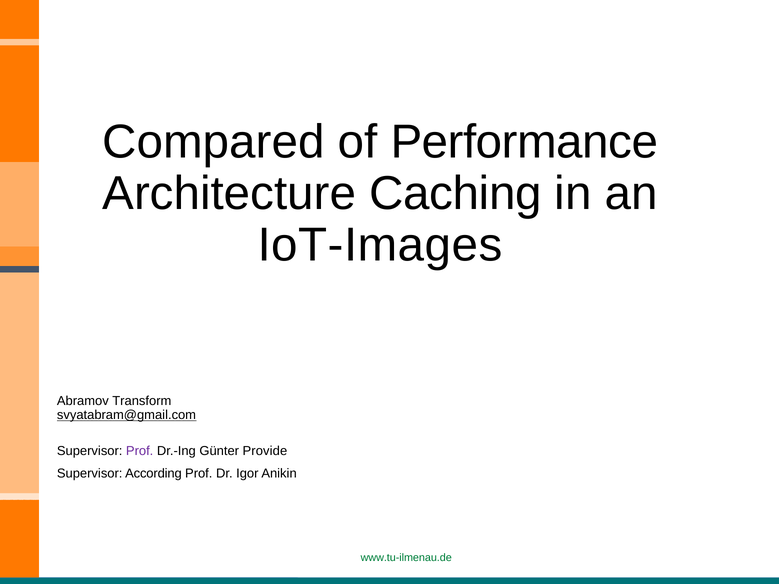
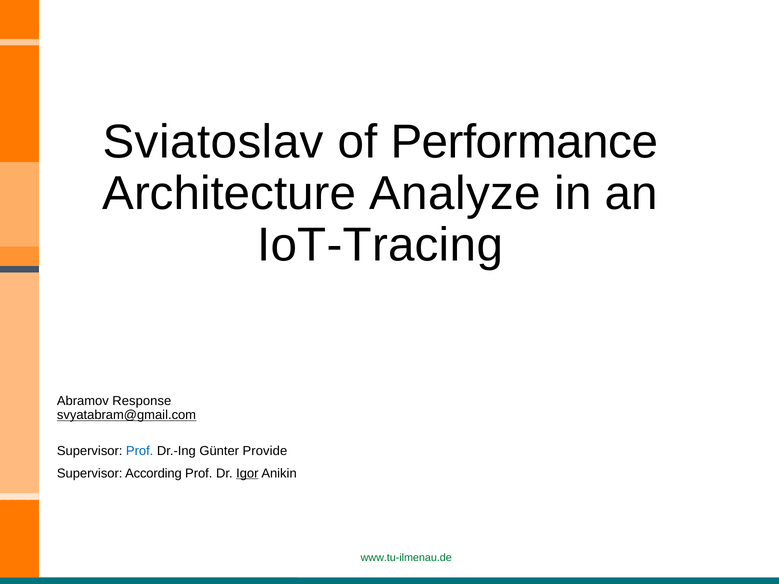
Compared: Compared -> Sviatoslav (213, 142)
Caching: Caching -> Analyze (455, 194)
IoT-Images: IoT-Images -> IoT-Tracing (380, 245)
Transform: Transform -> Response (142, 401)
Prof colour: purple -> blue (140, 451)
Igor underline: none -> present (247, 473)
